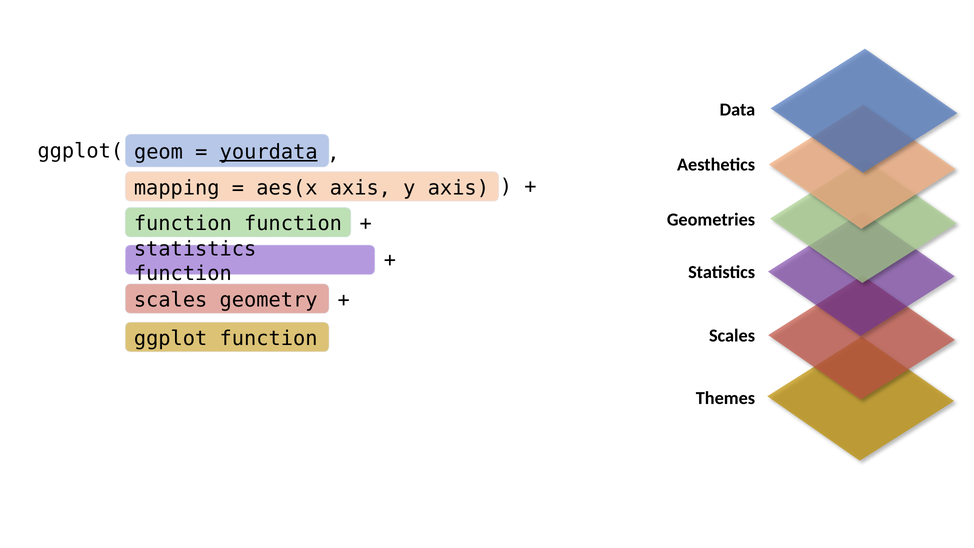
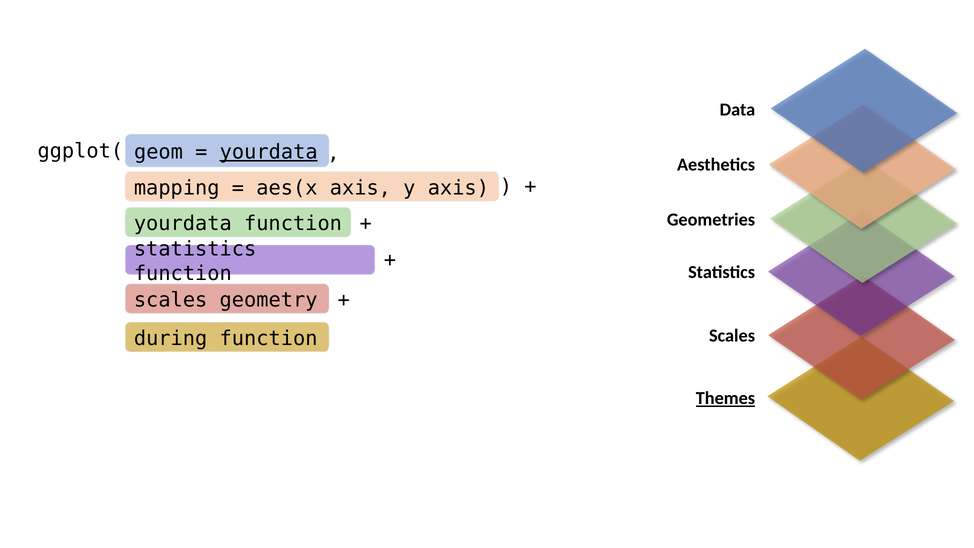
function: function -> yourdata (183, 224)
ggplot: ggplot -> during (171, 338)
Themes underline: none -> present (725, 398)
